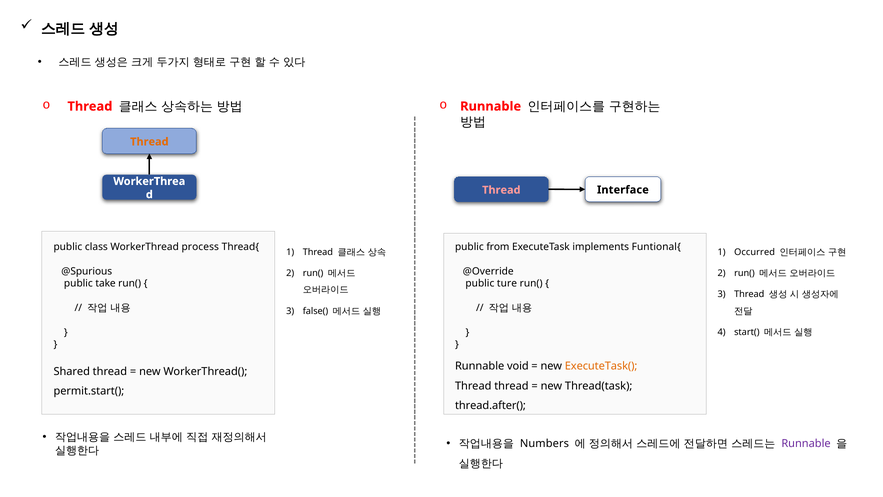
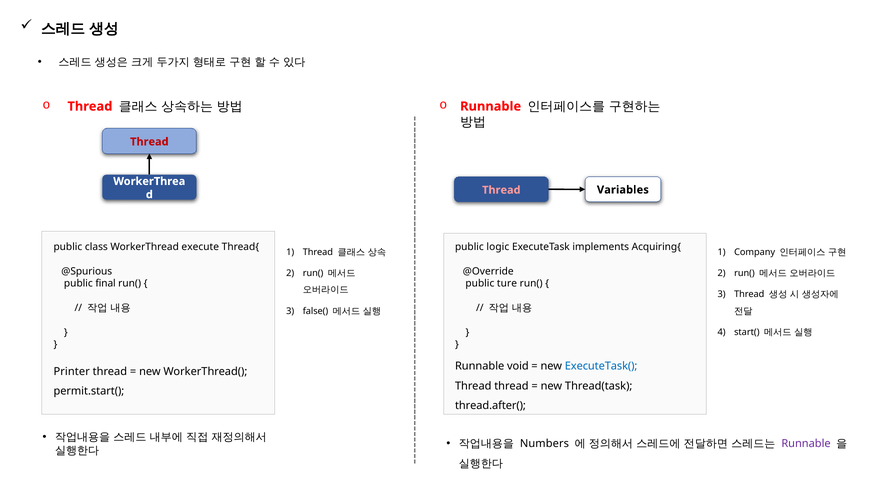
Thread colour: orange -> red (149, 142)
Interface: Interface -> Variables (623, 190)
process: process -> execute (200, 247)
from: from -> logic (498, 247)
Funtional{: Funtional{ -> Acquiring{ (656, 247)
Occurred: Occurred -> Company (755, 252)
take: take -> final (106, 283)
ExecuteTask( colour: orange -> blue (601, 366)
Shared: Shared -> Printer (72, 371)
